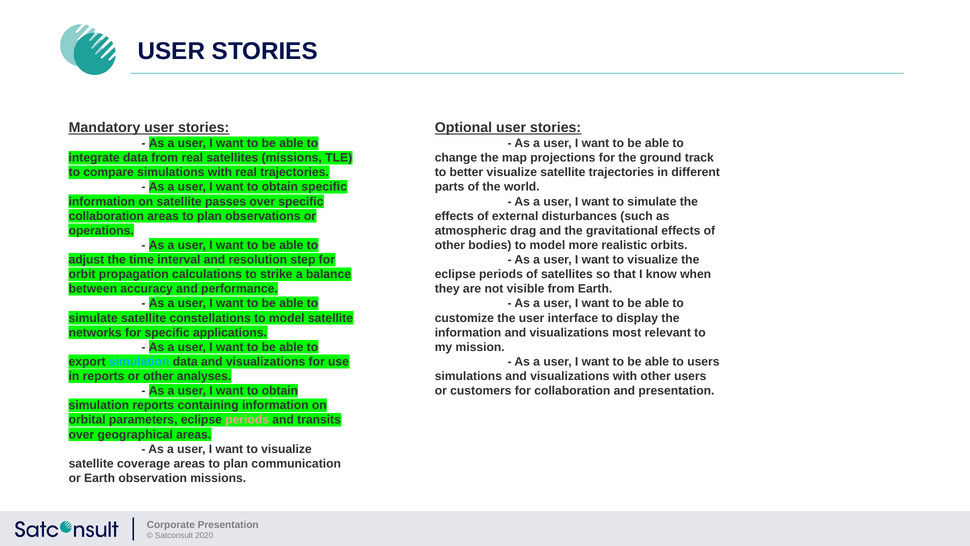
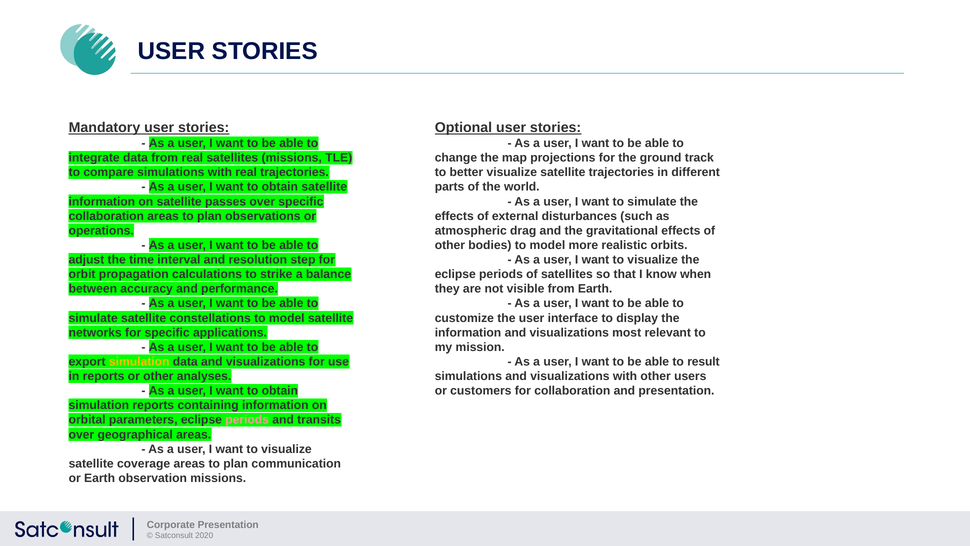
obtain specific: specific -> satellite (324, 187)
simulation colour: light blue -> yellow (139, 361)
to users: users -> result (703, 361)
